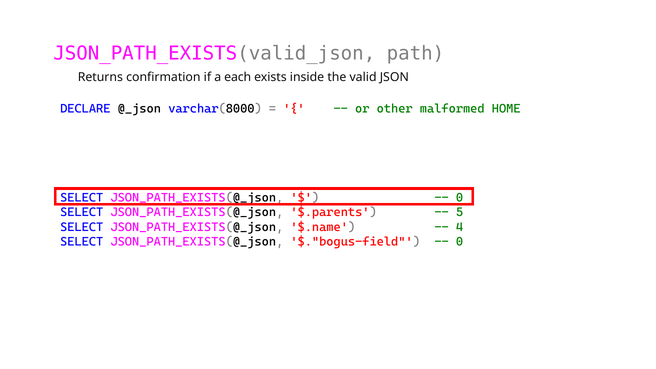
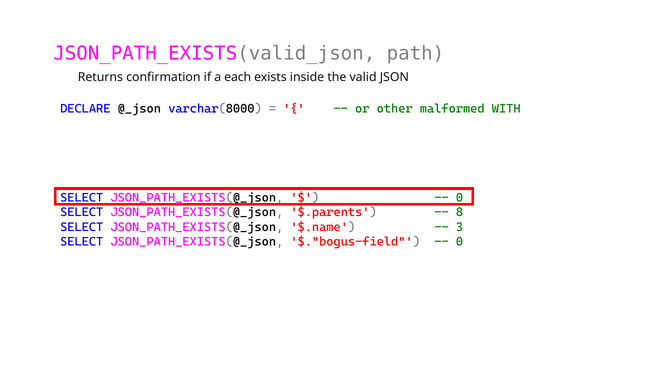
HOME: HOME -> WITH (506, 109)
5: 5 -> 8 (460, 212)
4: 4 -> 3 (460, 227)
